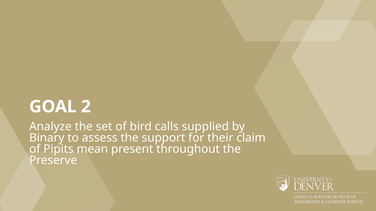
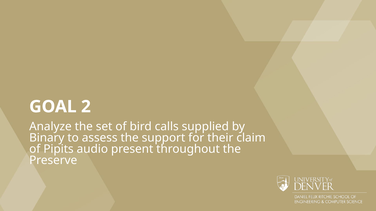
mean: mean -> audio (92, 149)
